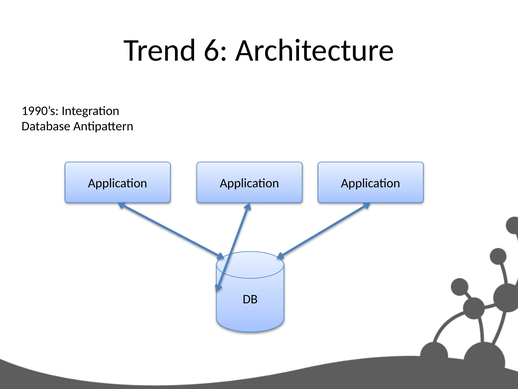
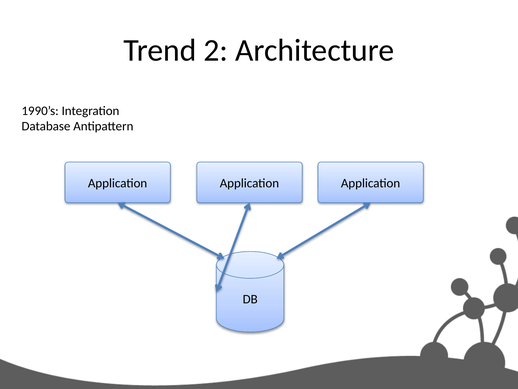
6: 6 -> 2 (216, 50)
